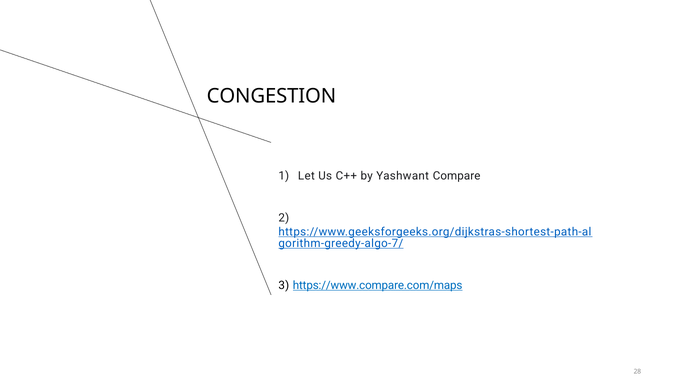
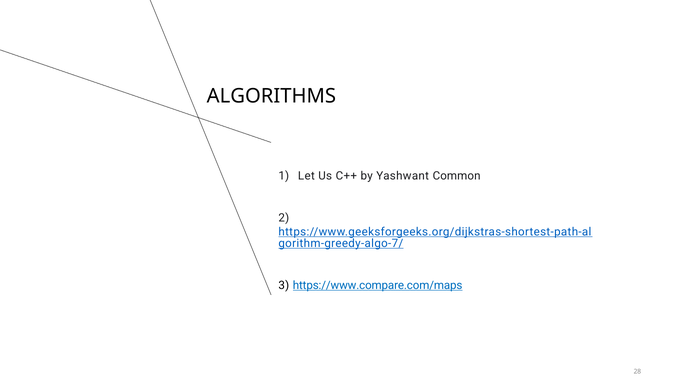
CONGESTION: CONGESTION -> ALGORITHMS (271, 96)
Compare: Compare -> Common (457, 176)
